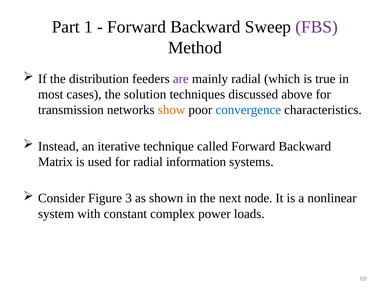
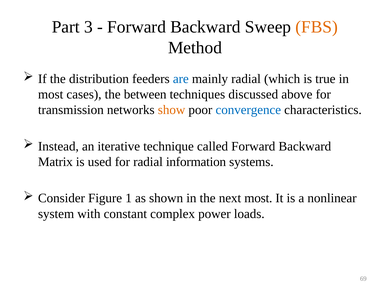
1: 1 -> 3 (88, 27)
FBS colour: purple -> orange (317, 27)
are colour: purple -> blue (181, 79)
solution: solution -> between (145, 95)
3: 3 -> 1 (129, 198)
next node: node -> most (258, 198)
